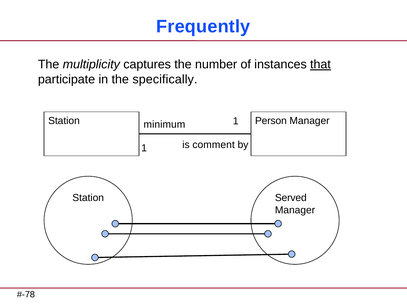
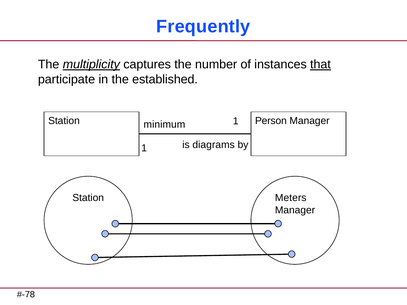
multiplicity underline: none -> present (91, 65)
specifically: specifically -> established (165, 79)
comment: comment -> diagrams (214, 145)
Served: Served -> Meters (291, 198)
